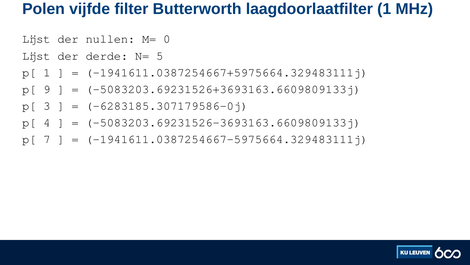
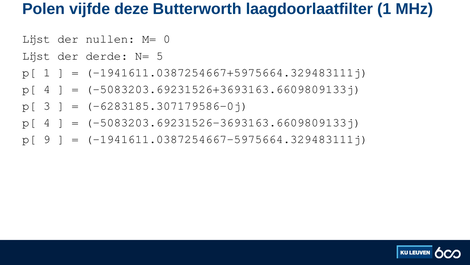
filter: filter -> deze (131, 9)
9: 9 -> 4 (47, 89)
7: 7 -> 9 (47, 139)
